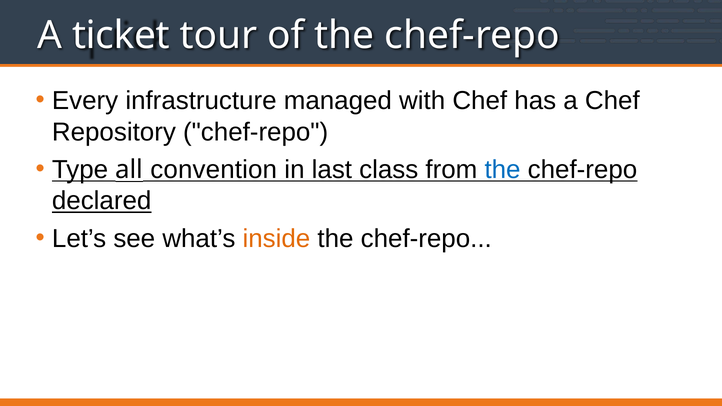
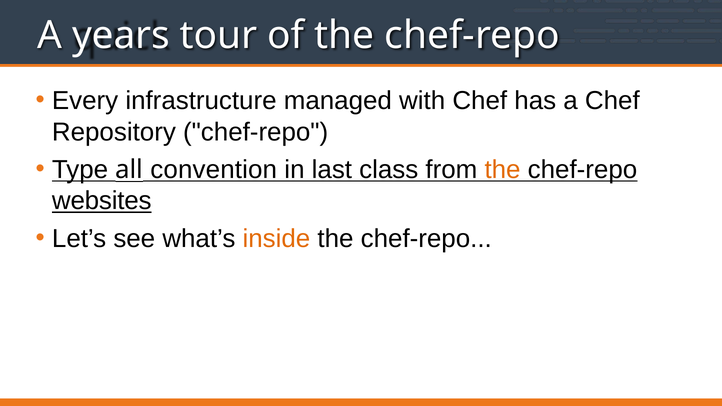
ticket: ticket -> years (121, 35)
the colour: blue -> orange (503, 170)
declared: declared -> websites (102, 201)
